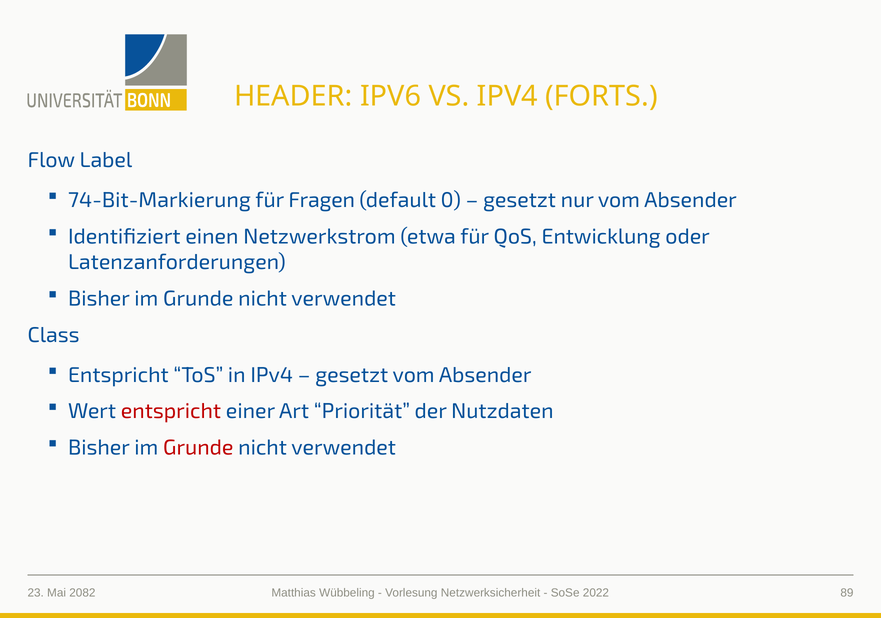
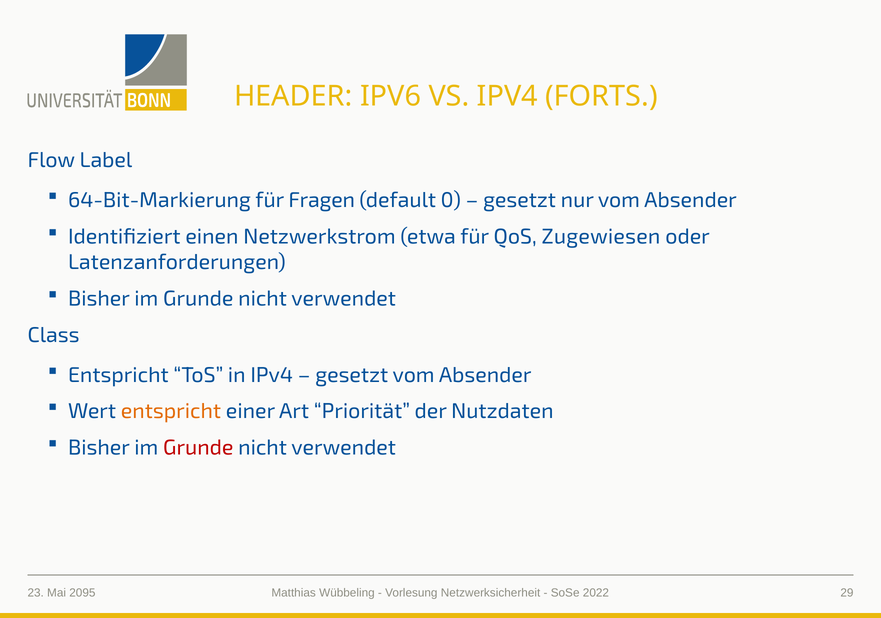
74-Bit-Markierung: 74-Bit-Markierung -> 64-Bit-Markierung (159, 200)
Entwicklung: Entwicklung -> Zugewiesen (601, 237)
entspricht colour: red -> orange (171, 411)
2082: 2082 -> 2095 (82, 593)
89: 89 -> 29 (847, 593)
